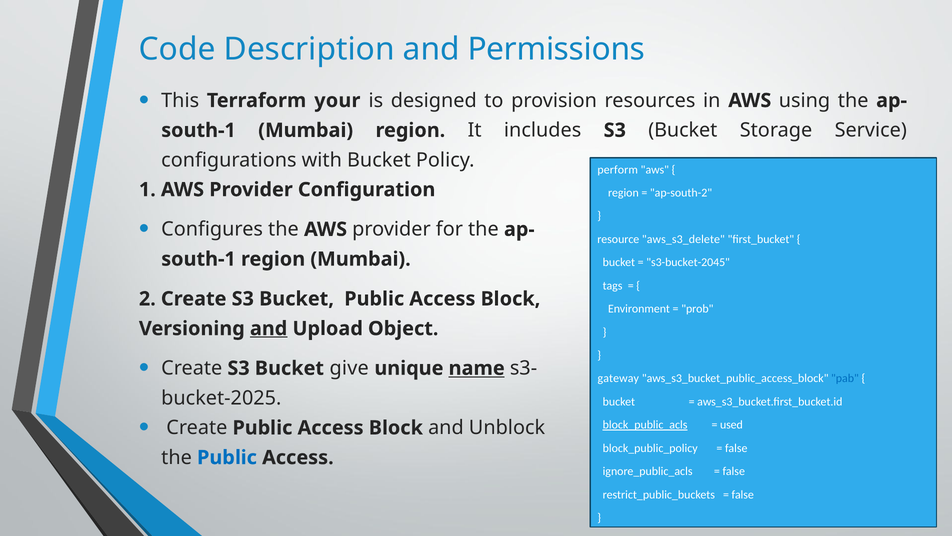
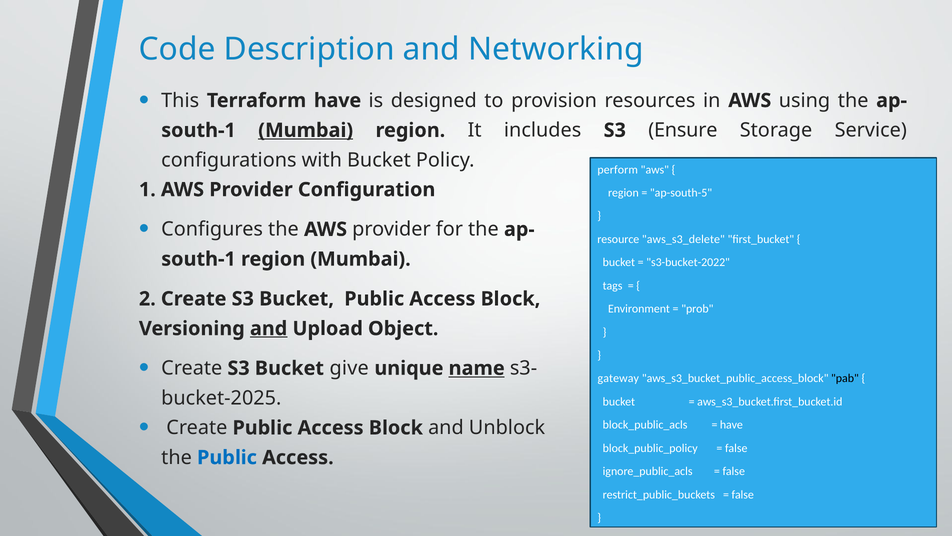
Permissions: Permissions -> Networking (556, 49)
Terraform your: your -> have (338, 100)
Mumbai underline: none -> present (306, 130)
includes S3 Bucket: Bucket -> Ensure (683, 130)
ap-south-2: ap-south-2 -> ap-south-5 (681, 193)
s3-bucket-2045: s3-bucket-2045 -> s3-bucket-2022 (688, 262)
pab colour: blue -> black (845, 378)
block_public_acls underline: present -> none (645, 425)
used: used -> have (731, 425)
